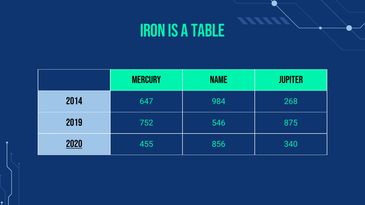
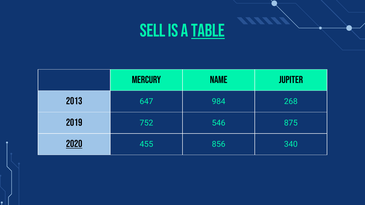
IRON: IRON -> SELL (153, 31)
TABLE underline: none -> present (208, 31)
2014: 2014 -> 2013 (74, 101)
